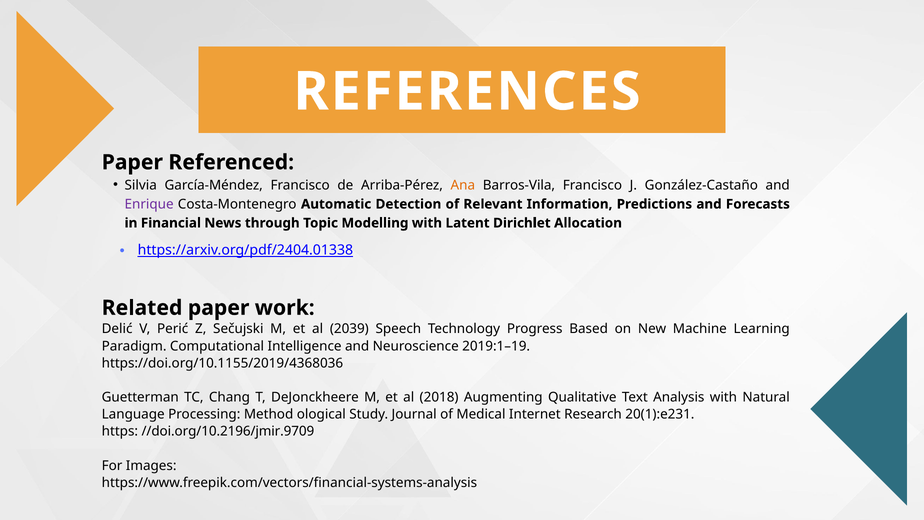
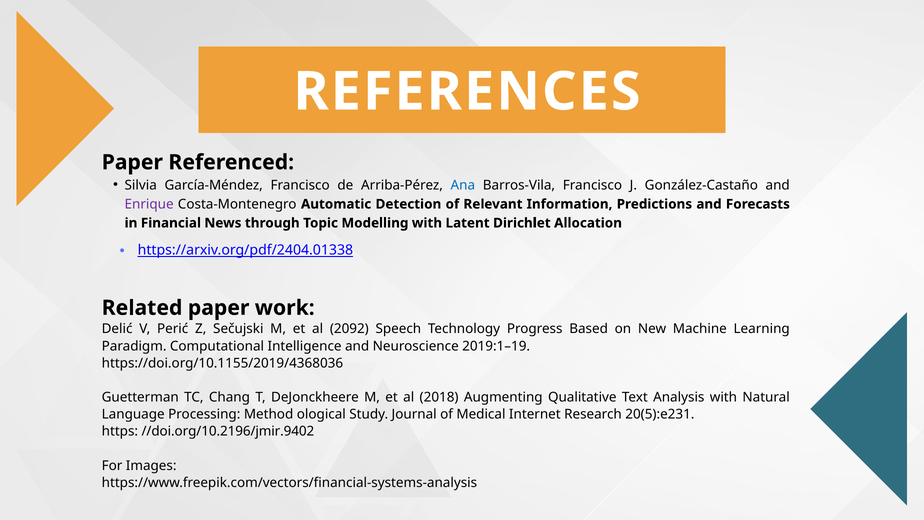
Ana colour: orange -> blue (463, 185)
2039: 2039 -> 2092 (349, 329)
20(1):e231: 20(1):e231 -> 20(5):e231 (660, 414)
//doi.org/10.2196/jmir.9709: //doi.org/10.2196/jmir.9709 -> //doi.org/10.2196/jmir.9402 (228, 431)
